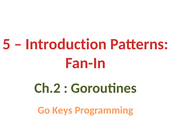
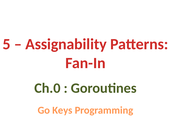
Introduction: Introduction -> Assignability (66, 44)
Ch.2: Ch.2 -> Ch.0 (47, 88)
